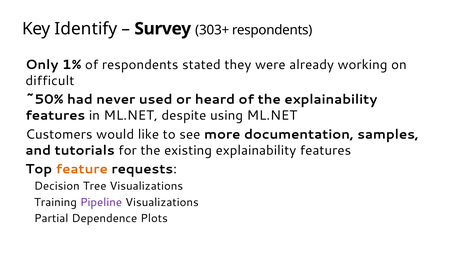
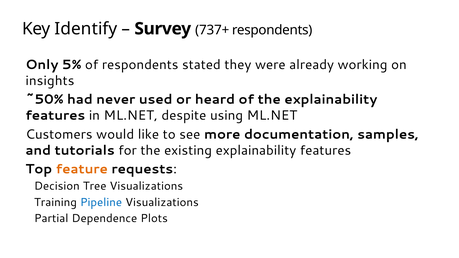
303+: 303+ -> 737+ (212, 30)
1%: 1% -> 5% (72, 65)
difficult: difficult -> insights (50, 81)
Pipeline colour: purple -> blue (101, 202)
